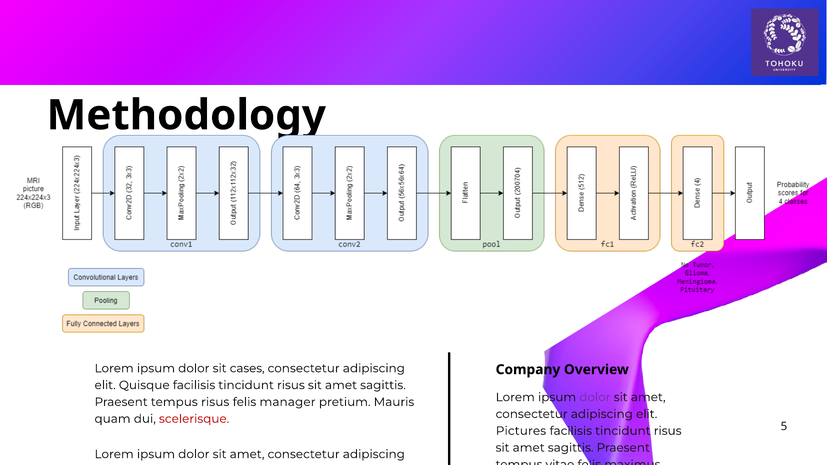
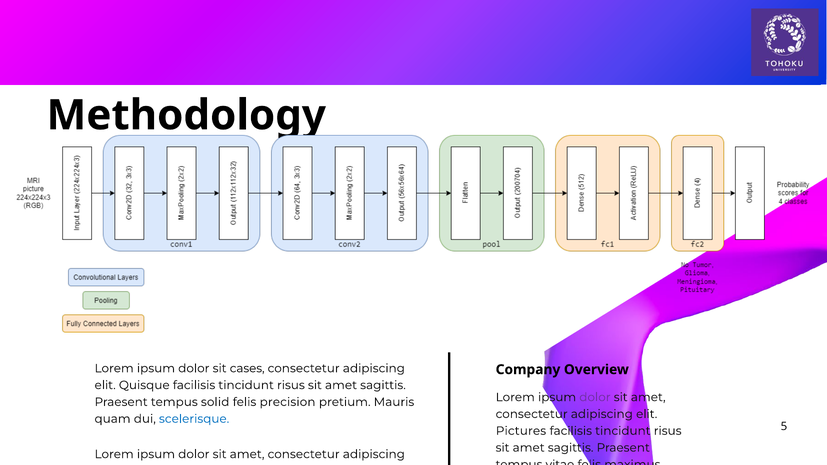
tempus risus: risus -> solid (215, 402)
manager: manager -> precision (288, 402)
scelerisque colour: red -> blue (194, 419)
